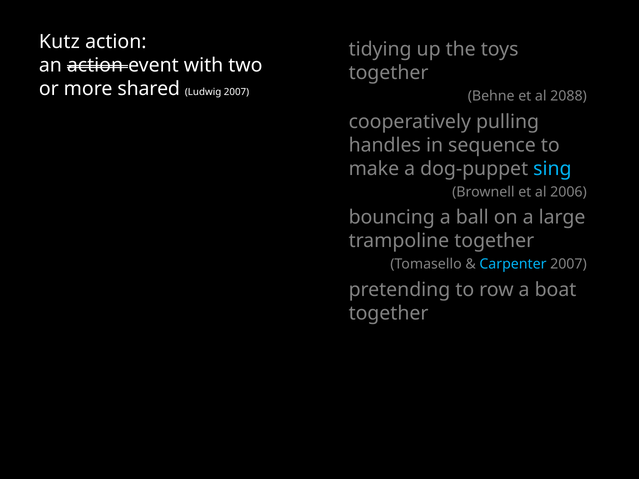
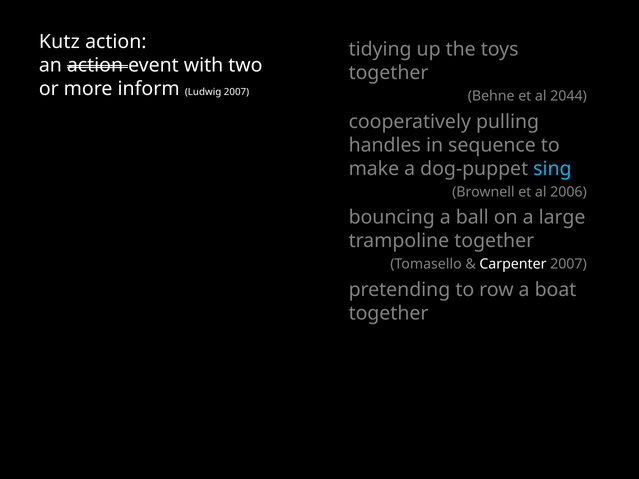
shared: shared -> inform (149, 89)
2088: 2088 -> 2044 (569, 96)
Carpenter colour: light blue -> white (513, 264)
